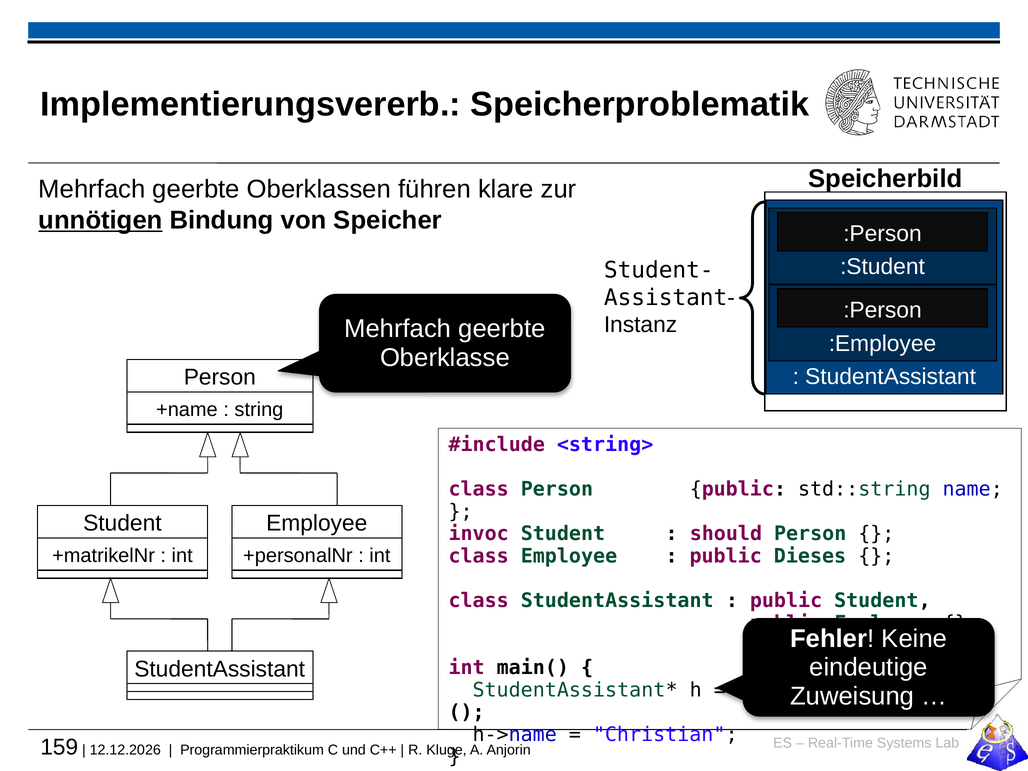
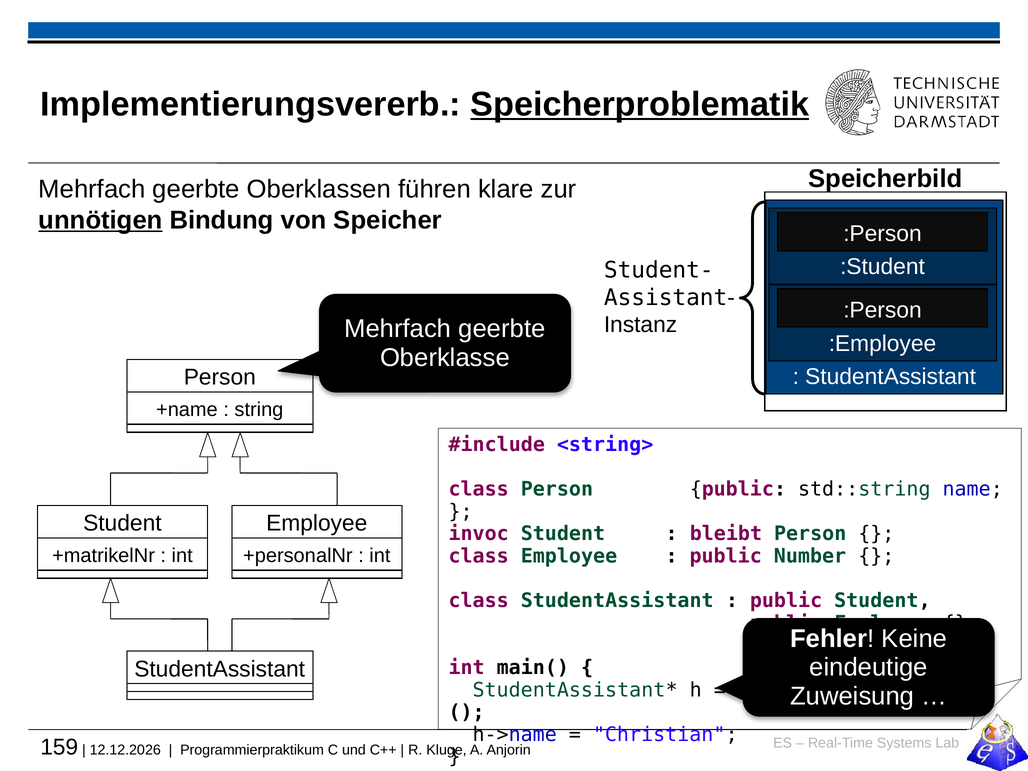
Speicherproblematik underline: none -> present (640, 104)
should: should -> bleibt (726, 534)
Dieses: Dieses -> Number (810, 556)
